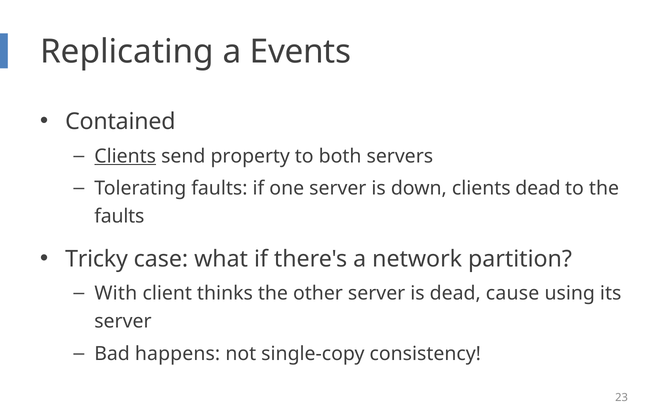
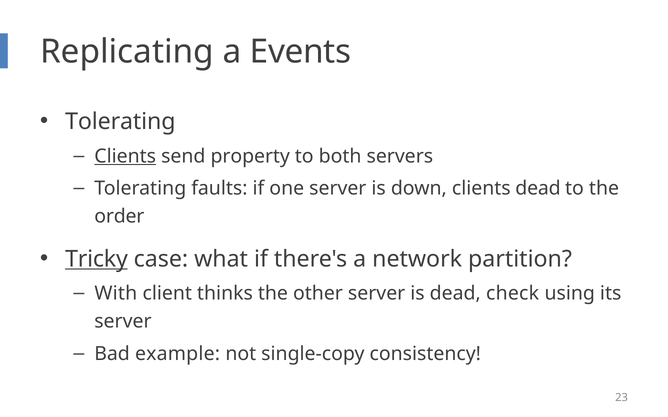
Contained: Contained -> Tolerating (120, 122)
faults: faults -> order (119, 217)
Tricky underline: none -> present (97, 259)
cause: cause -> check (513, 294)
happens: happens -> example (178, 354)
